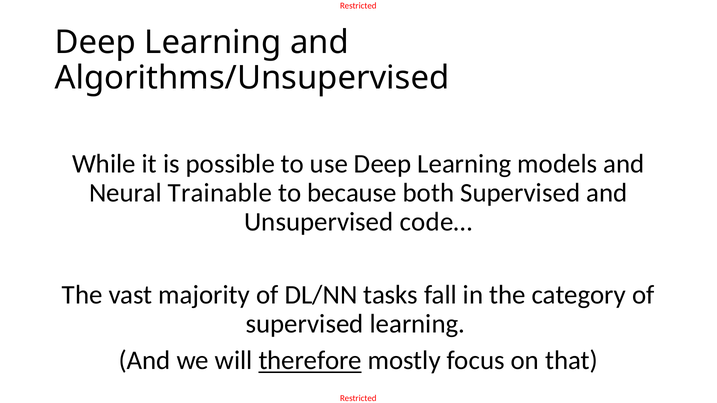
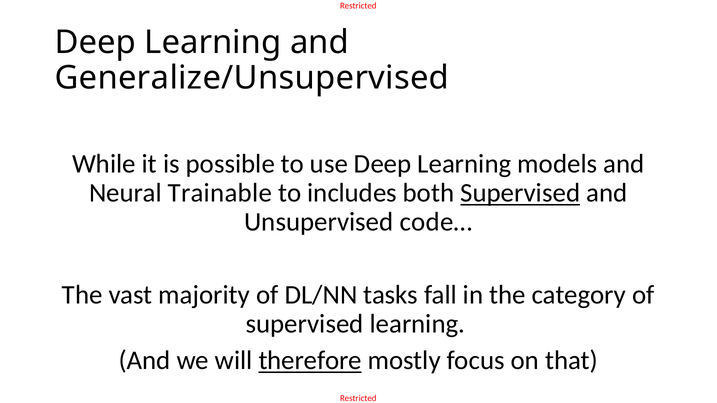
Algorithms/Unsupervised: Algorithms/Unsupervised -> Generalize/Unsupervised (252, 78)
because: because -> includes (352, 193)
Supervised underline: none -> present (520, 193)
